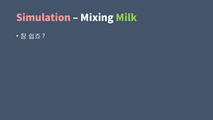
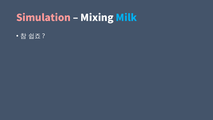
Milk colour: light green -> light blue (126, 18)
